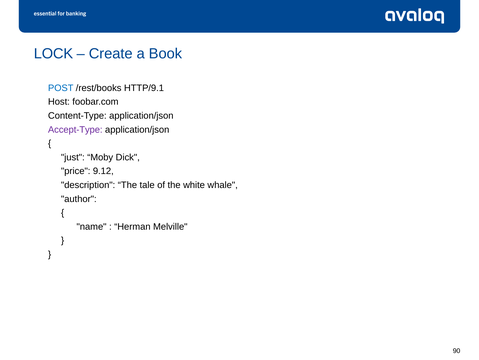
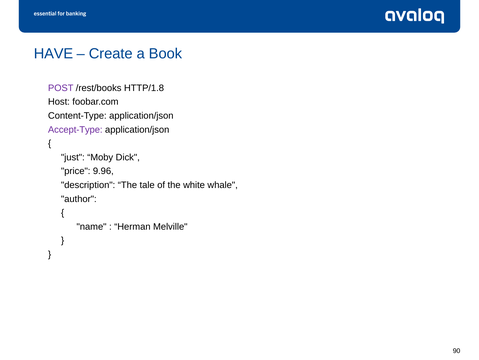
LOCK: LOCK -> HAVE (53, 54)
POST colour: blue -> purple (61, 88)
HTTP/9.1: HTTP/9.1 -> HTTP/1.8 (144, 88)
9.12: 9.12 -> 9.96 (103, 171)
